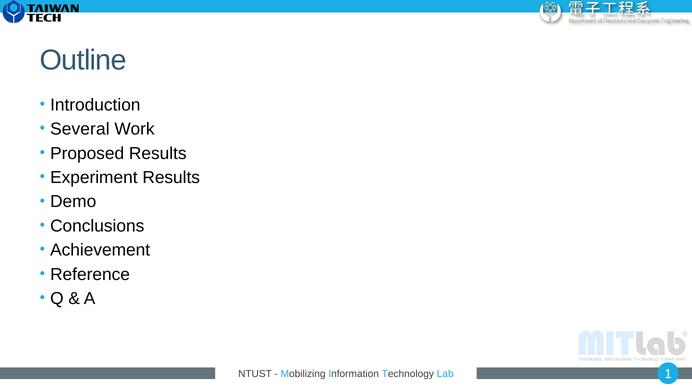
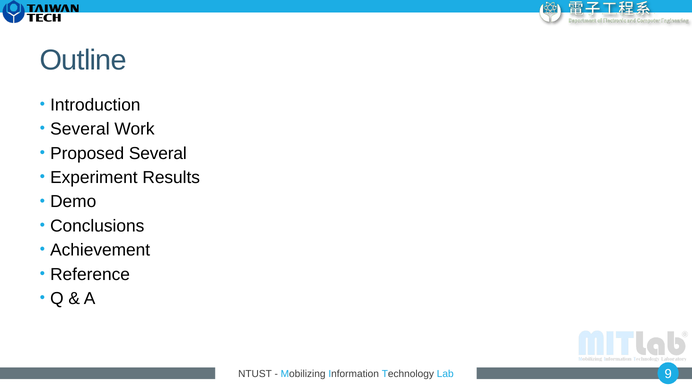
Proposed Results: Results -> Several (158, 153)
1: 1 -> 9 (668, 374)
